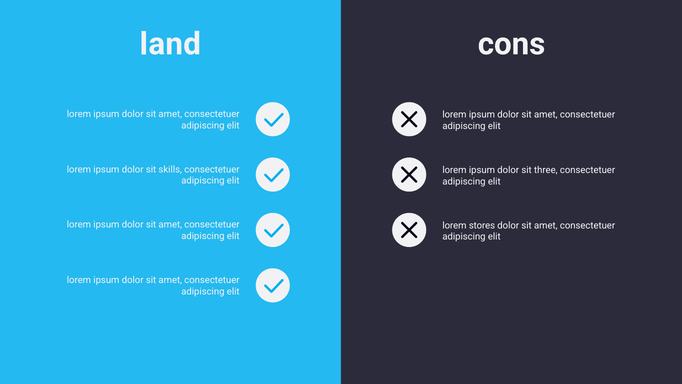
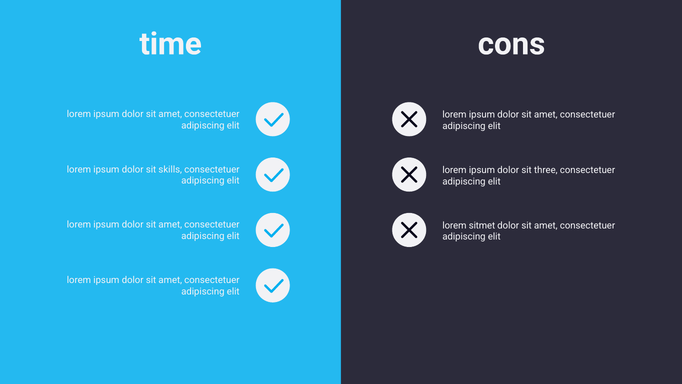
land: land -> time (171, 44)
stores: stores -> sitmet (482, 225)
